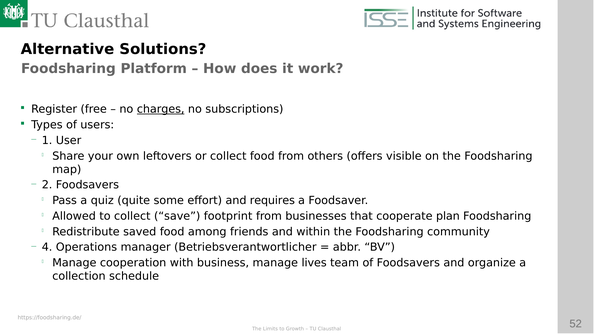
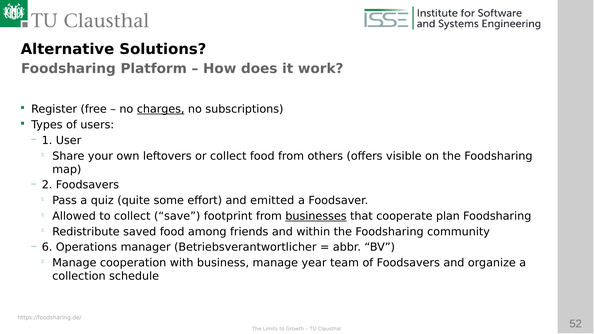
requires: requires -> emitted (272, 201)
businesses underline: none -> present (316, 216)
4: 4 -> 6 (47, 247)
lives: lives -> year (314, 263)
